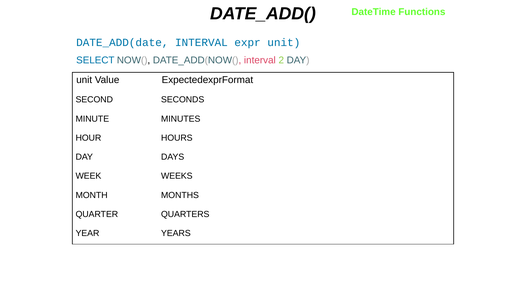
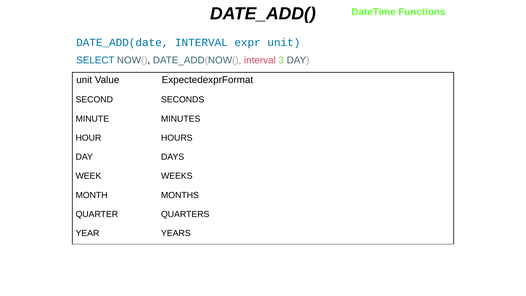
2: 2 -> 3 (281, 60)
